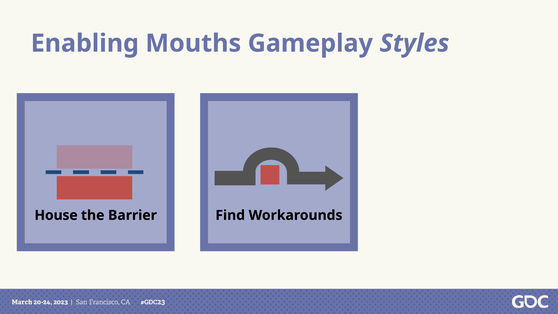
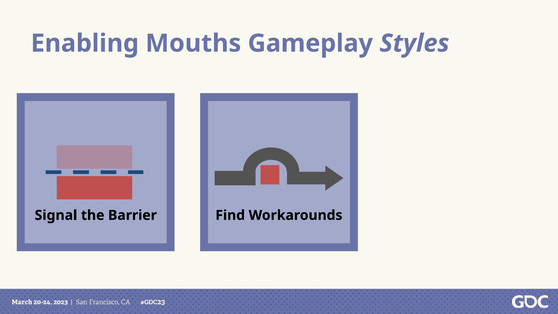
House: House -> Signal (56, 215)
